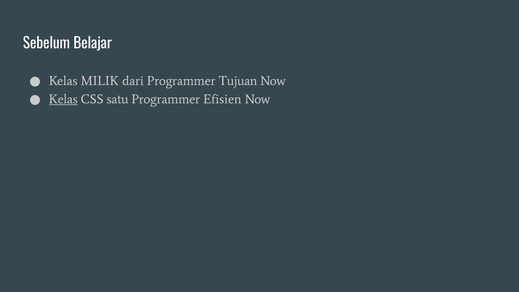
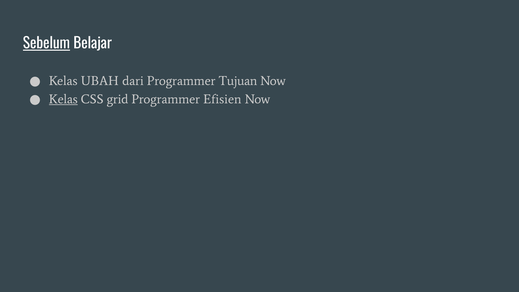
Sebelum underline: none -> present (46, 44)
MILIK: MILIK -> UBAH (100, 81)
satu: satu -> grid (118, 99)
